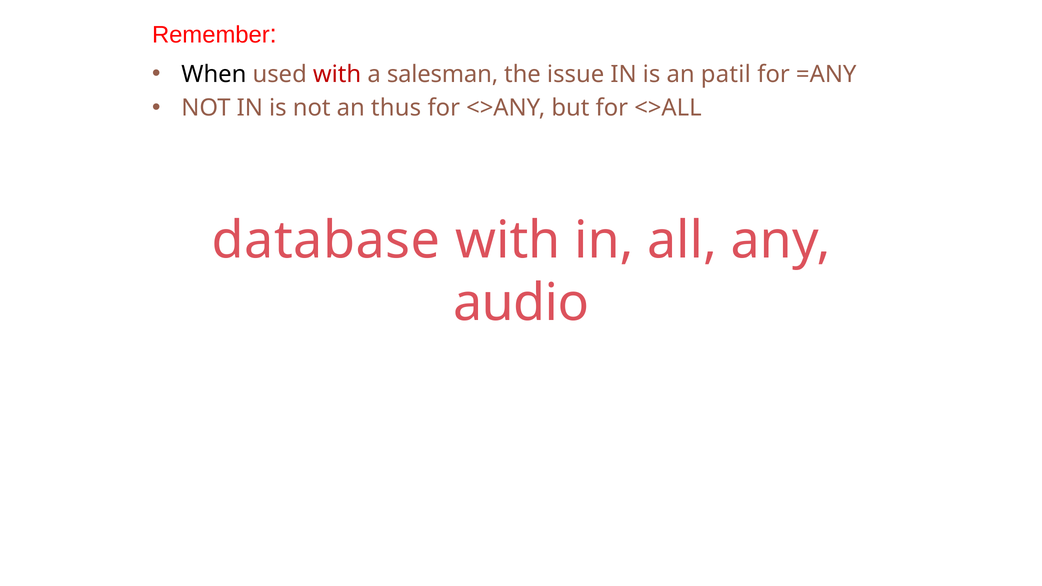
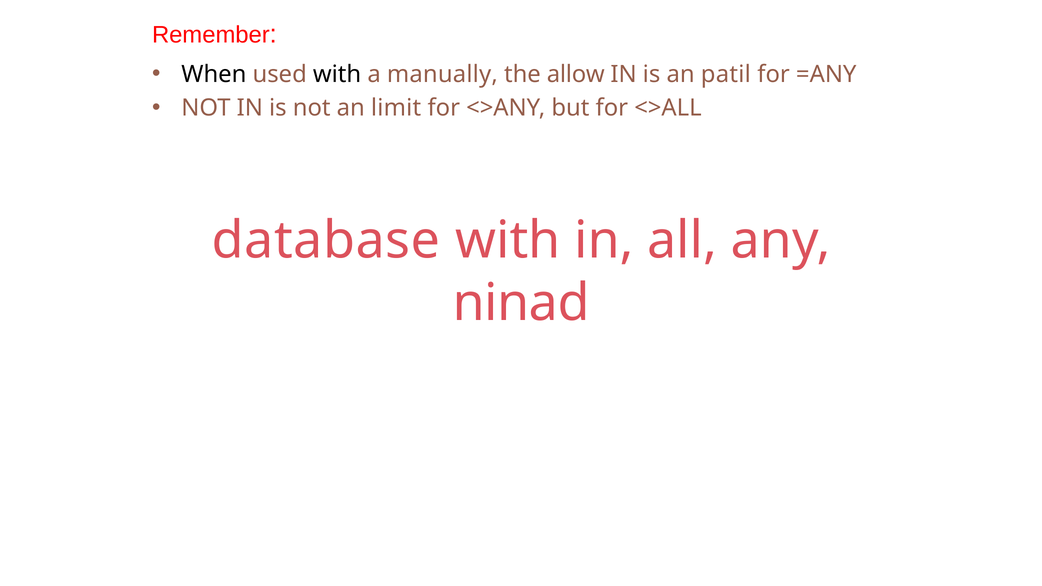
with colour: red -> black (337, 74)
salesman: salesman -> manually (442, 74)
issue: issue -> allow (576, 74)
thus: thus -> limit (396, 108)
audio: audio -> ninad (521, 303)
